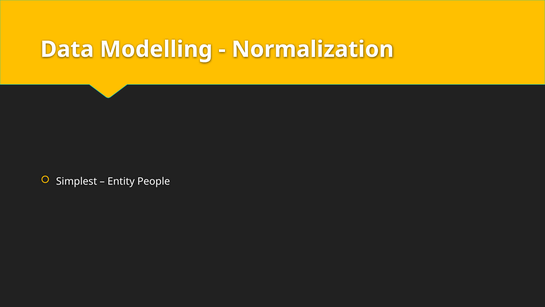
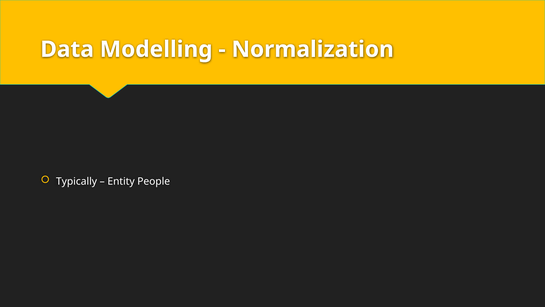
Simplest: Simplest -> Typically (77, 181)
